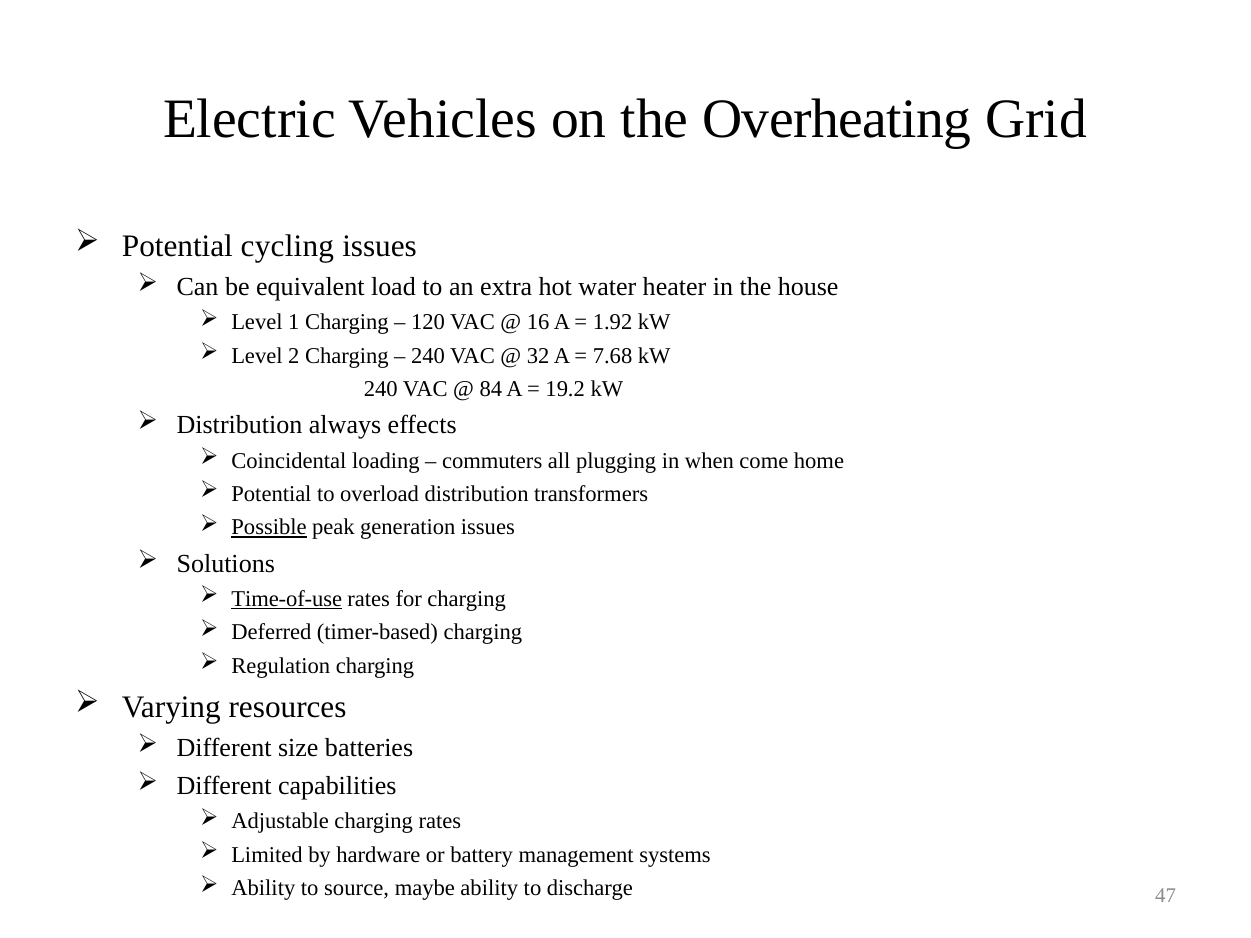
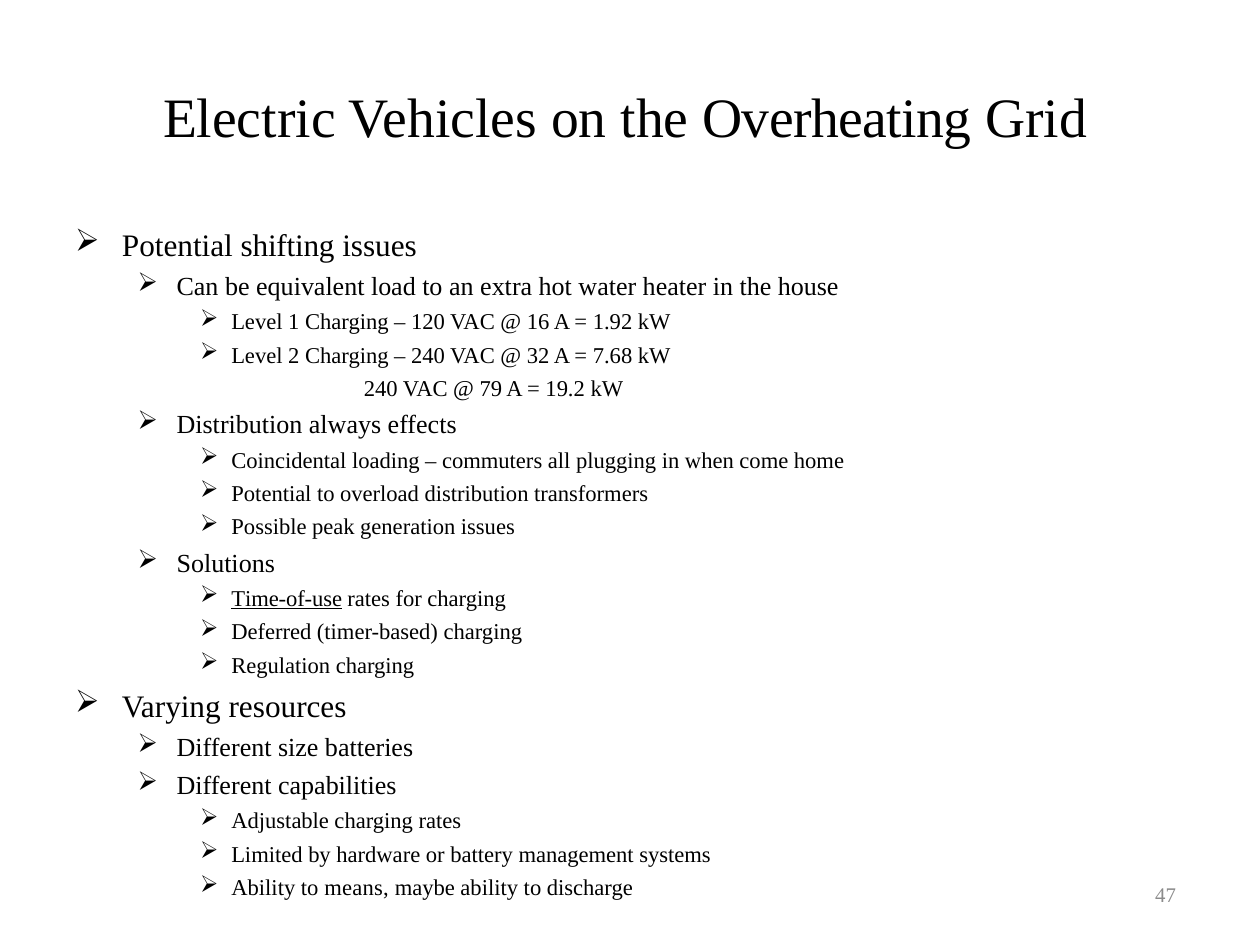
cycling: cycling -> shifting (288, 246)
84: 84 -> 79 (491, 389)
Possible underline: present -> none (269, 528)
source: source -> means (356, 888)
